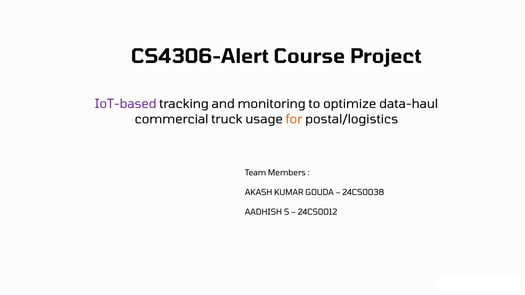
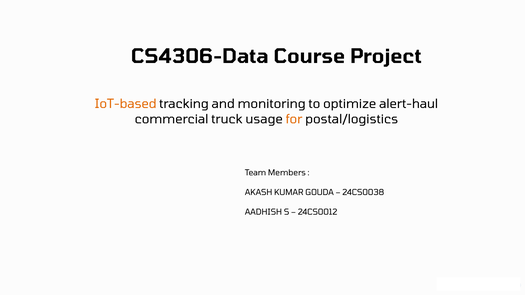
CS4306-Alert: CS4306-Alert -> CS4306-Data (200, 57)
IoT-based colour: purple -> orange (126, 104)
data-haul: data-haul -> alert-haul (409, 104)
